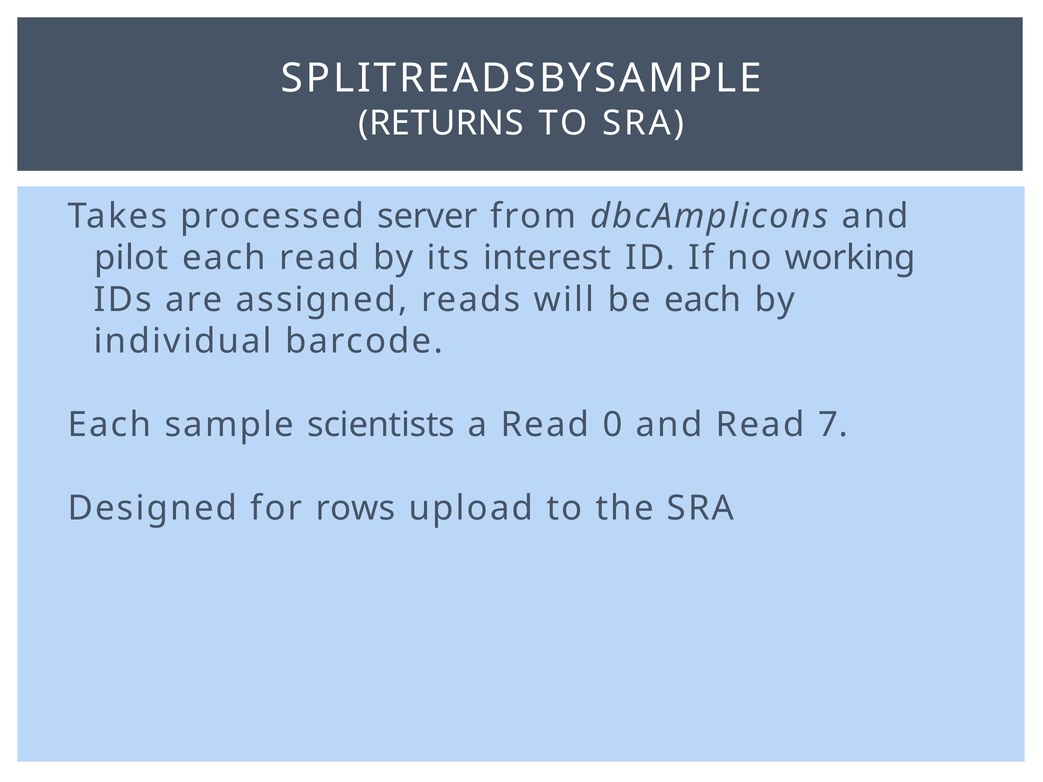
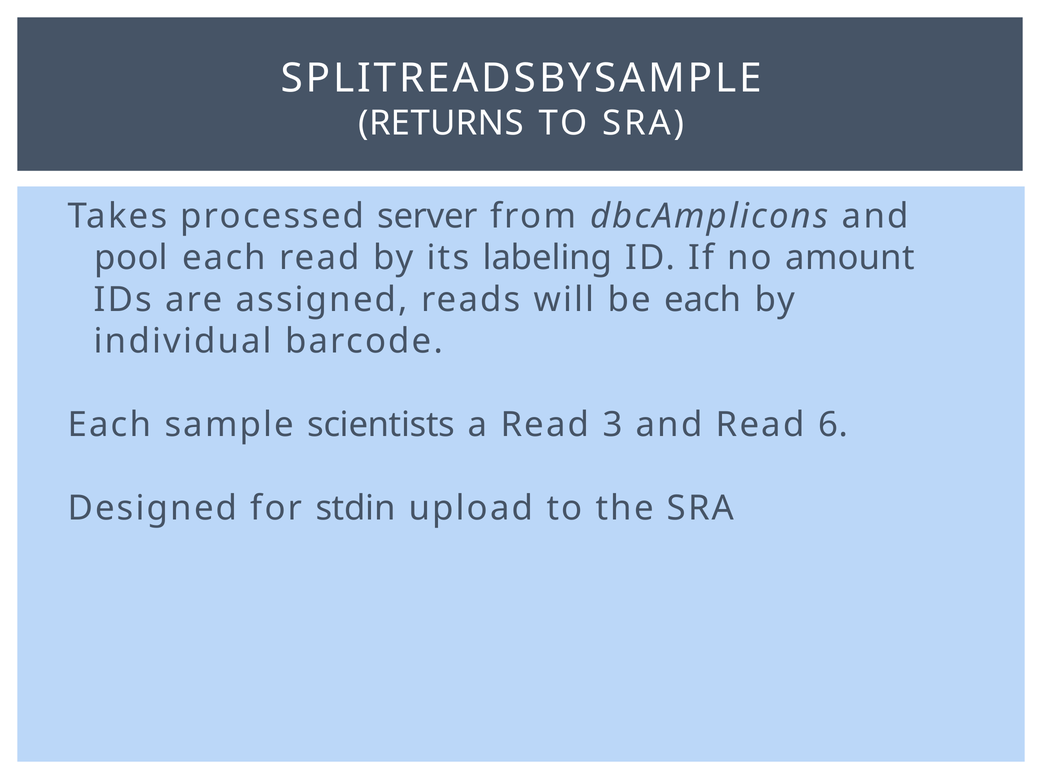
pilot: pilot -> pool (131, 258)
interest: interest -> labeling (547, 258)
working: working -> amount (850, 258)
0: 0 -> 3 (612, 425)
7: 7 -> 6 (833, 425)
rows: rows -> stdin (356, 508)
